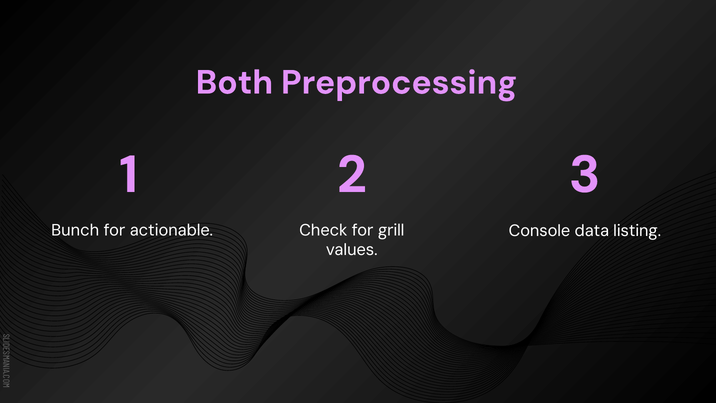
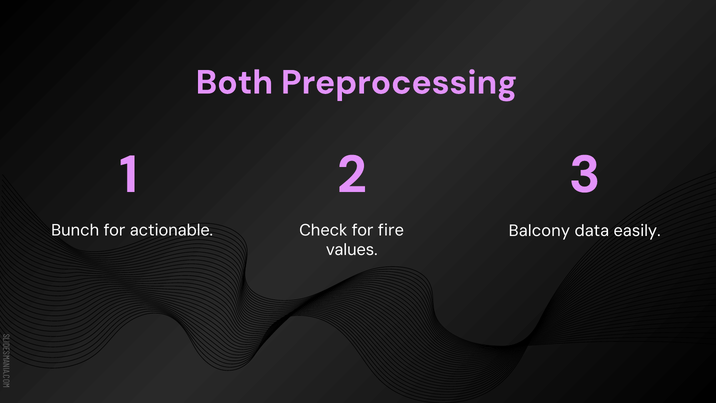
grill: grill -> fire (391, 230)
Console: Console -> Balcony (539, 231)
listing: listing -> easily (637, 231)
